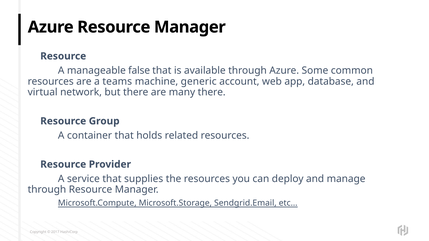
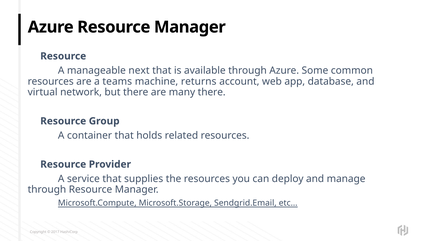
false: false -> next (139, 71)
generic: generic -> returns (199, 82)
